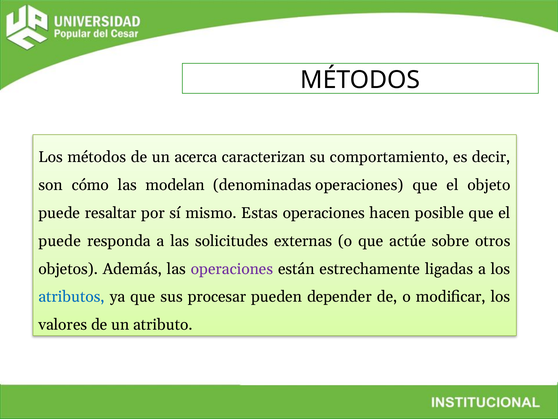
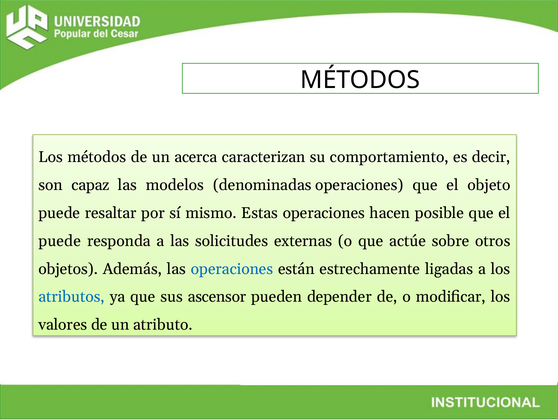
cómo: cómo -> capaz (90, 185)
modelan: modelan -> modelos (175, 185)
operaciones colour: purple -> blue (232, 269)
procesar: procesar -> ascensor (217, 296)
